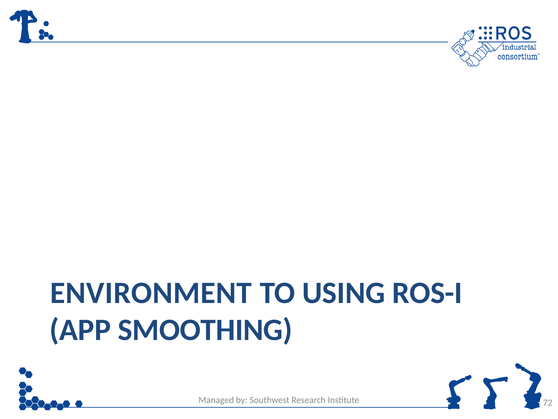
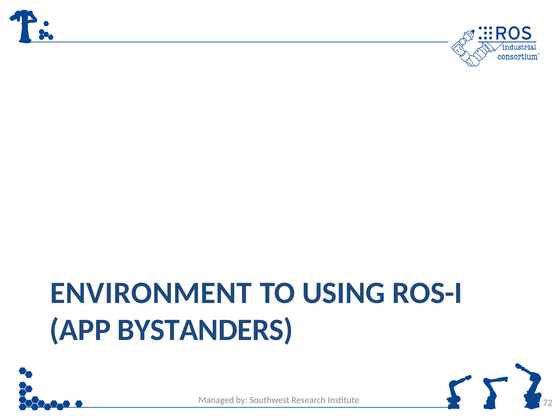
SMOOTHING: SMOOTHING -> BYSTANDERS (205, 330)
